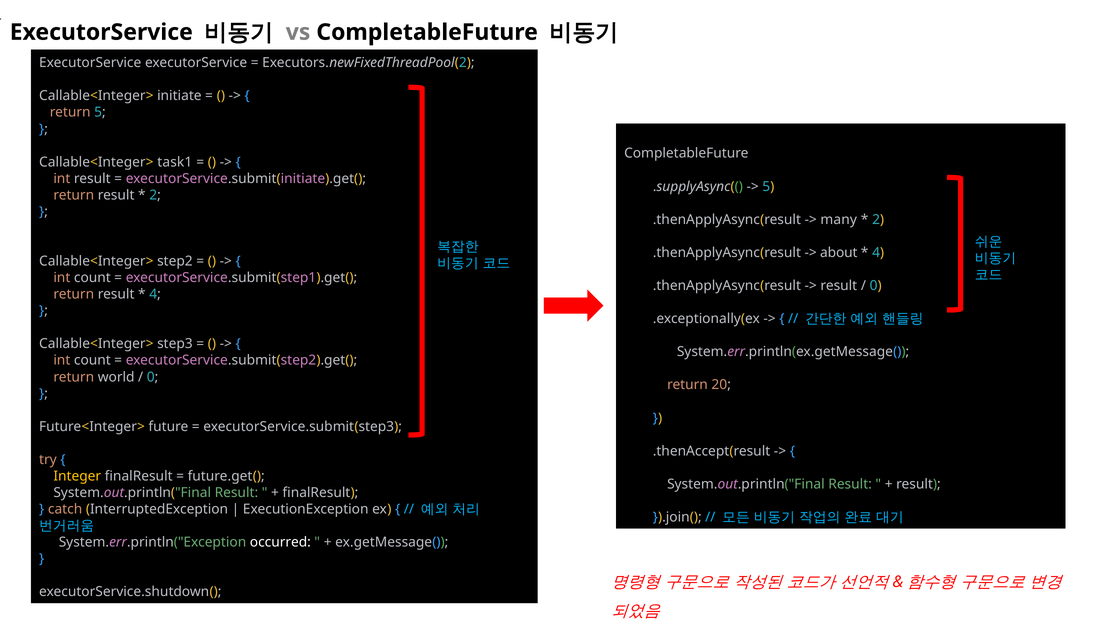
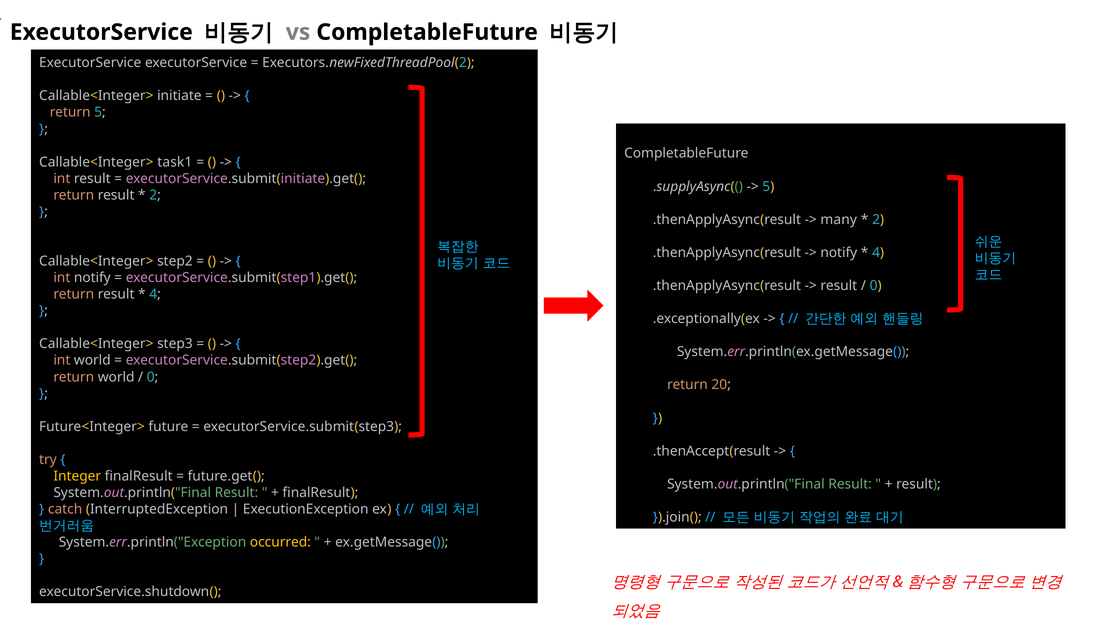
about: about -> notify (839, 253)
count: count -> notify (92, 278)
count: count -> world (92, 360)
occurred colour: white -> yellow (280, 542)
